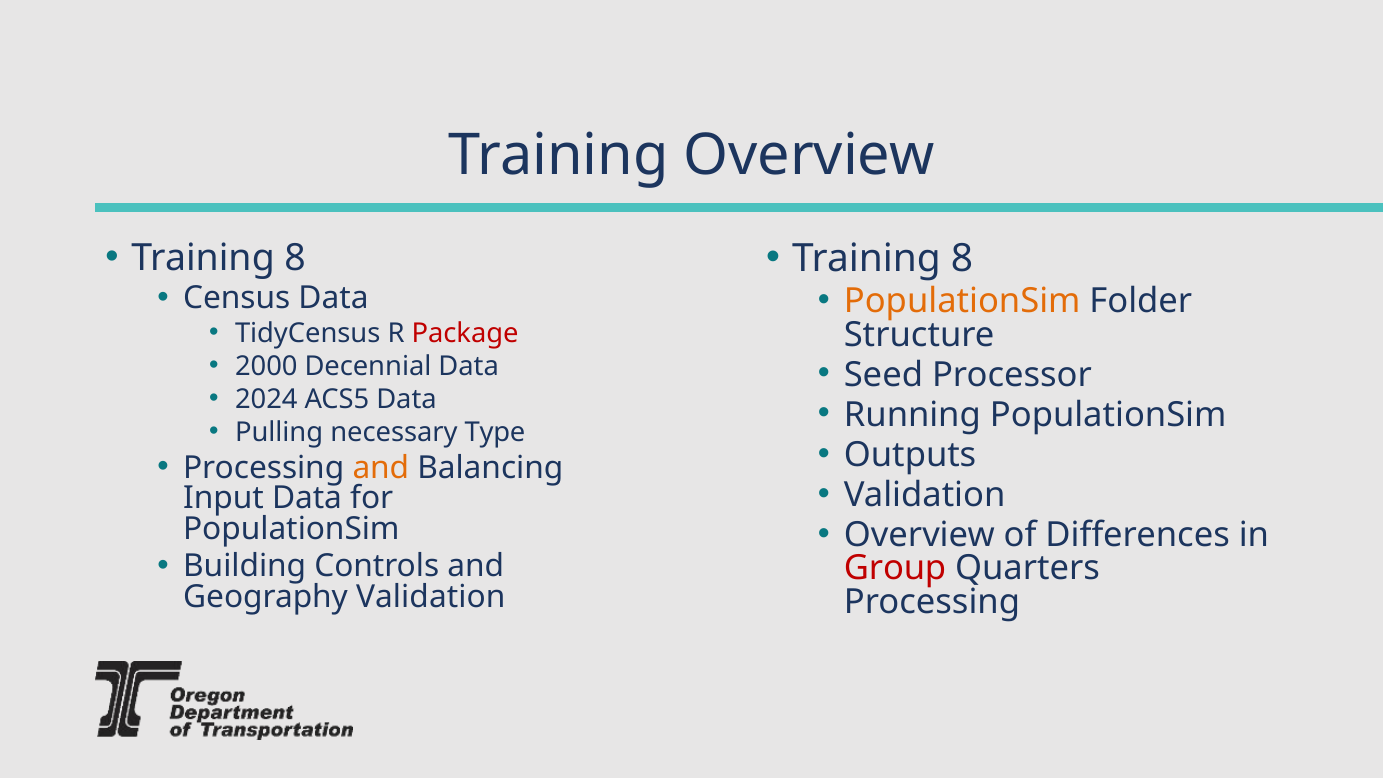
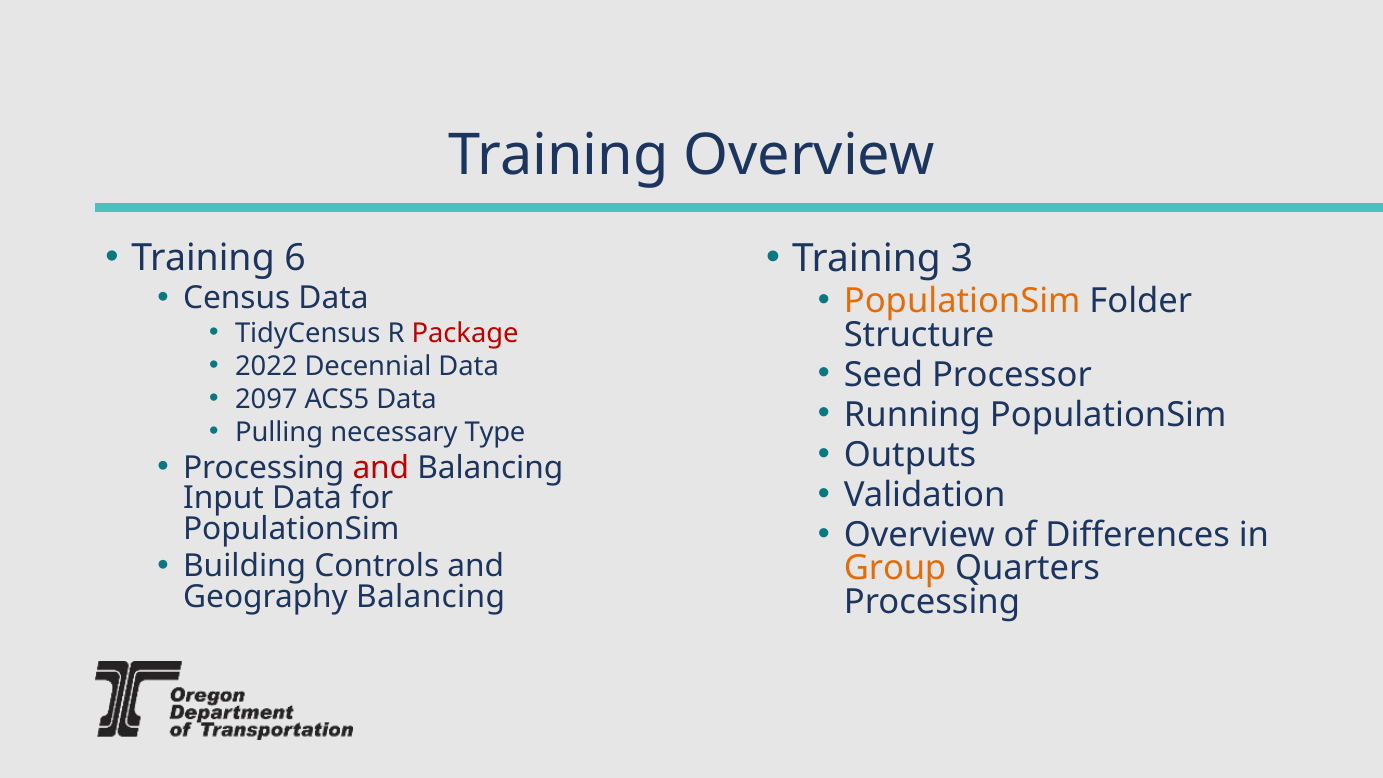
8: 8 -> 3 (962, 259)
8: 8 -> 6 (295, 258)
2000: 2000 -> 2022 (266, 367)
2024: 2024 -> 2097 (266, 400)
and colour: orange -> red (381, 468)
Group colour: red -> orange (895, 569)
Geography Validation: Validation -> Balancing (431, 597)
